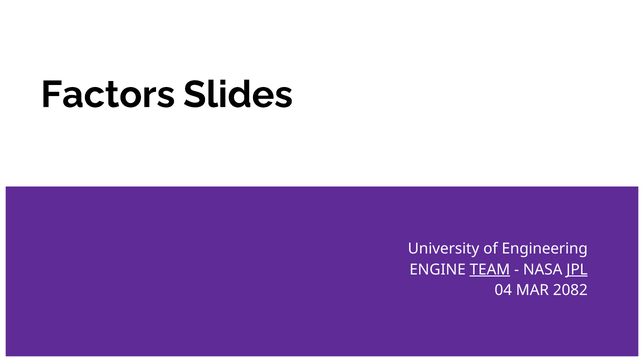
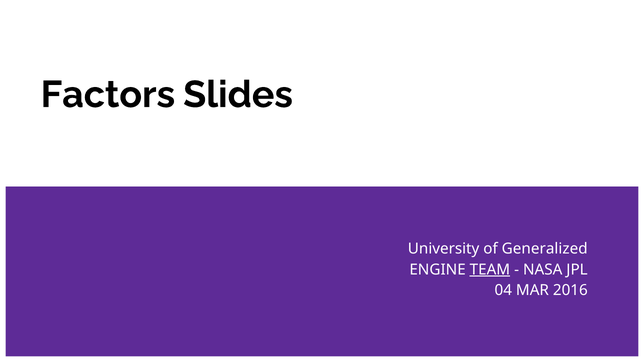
Engineering: Engineering -> Generalized (545, 249)
JPL underline: present -> none (577, 270)
2082: 2082 -> 2016 (570, 291)
